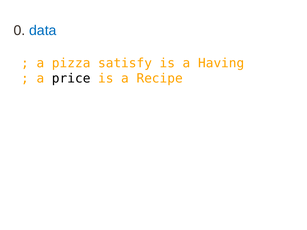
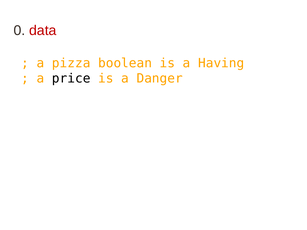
data colour: blue -> red (43, 31)
satisfy: satisfy -> boolean (125, 63)
Recipe: Recipe -> Danger (160, 79)
